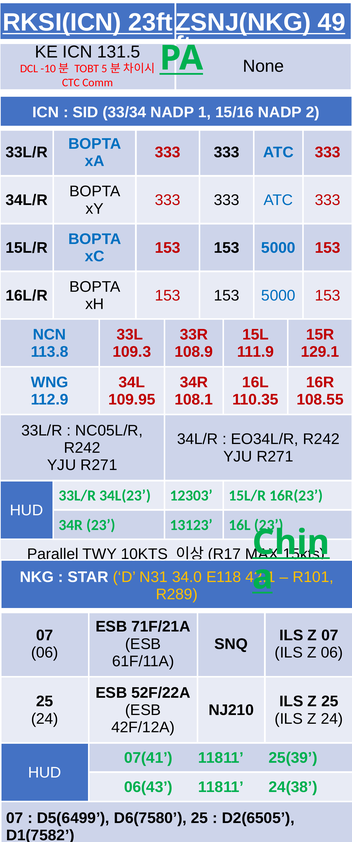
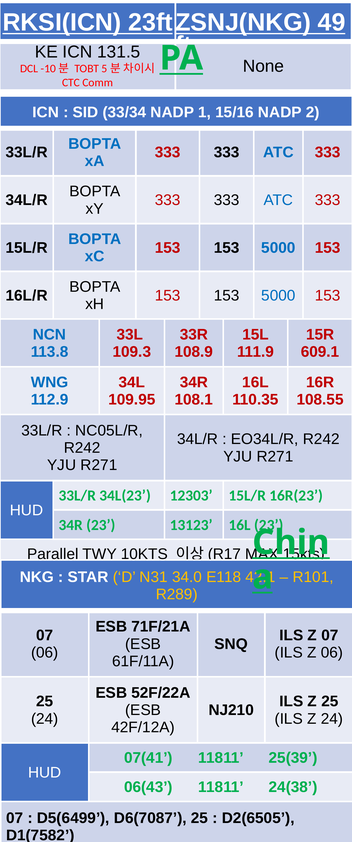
129.1: 129.1 -> 609.1 (320, 352)
D6(7580: D6(7580 -> D6(7087 (150, 818)
